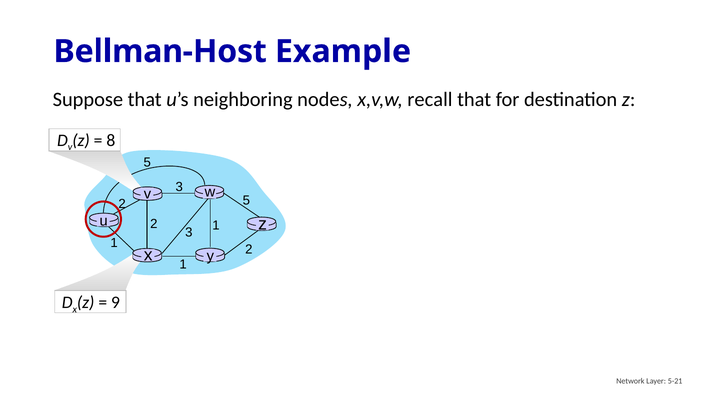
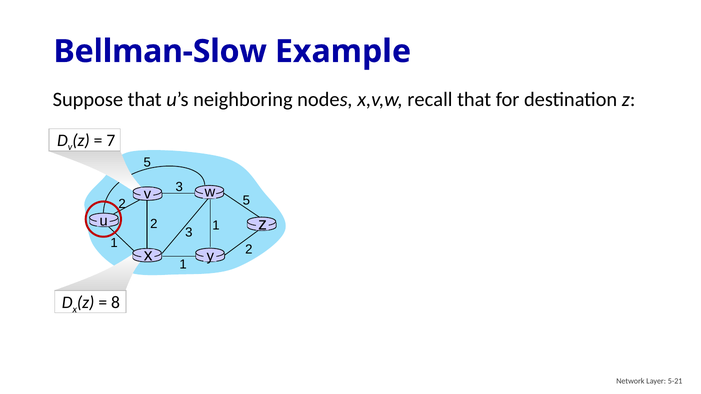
Bellman-Host: Bellman-Host -> Bellman-Slow (160, 51)
8: 8 -> 7 (111, 140)
9: 9 -> 8 (116, 303)
